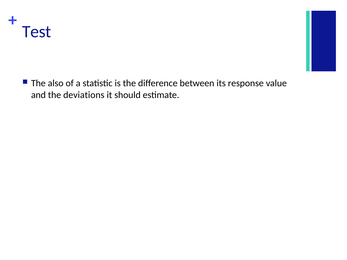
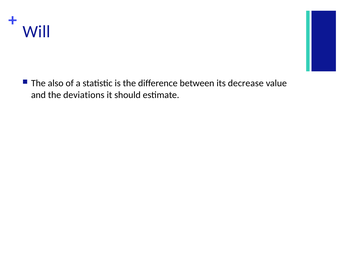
Test: Test -> Will (37, 32)
response: response -> decrease (246, 83)
